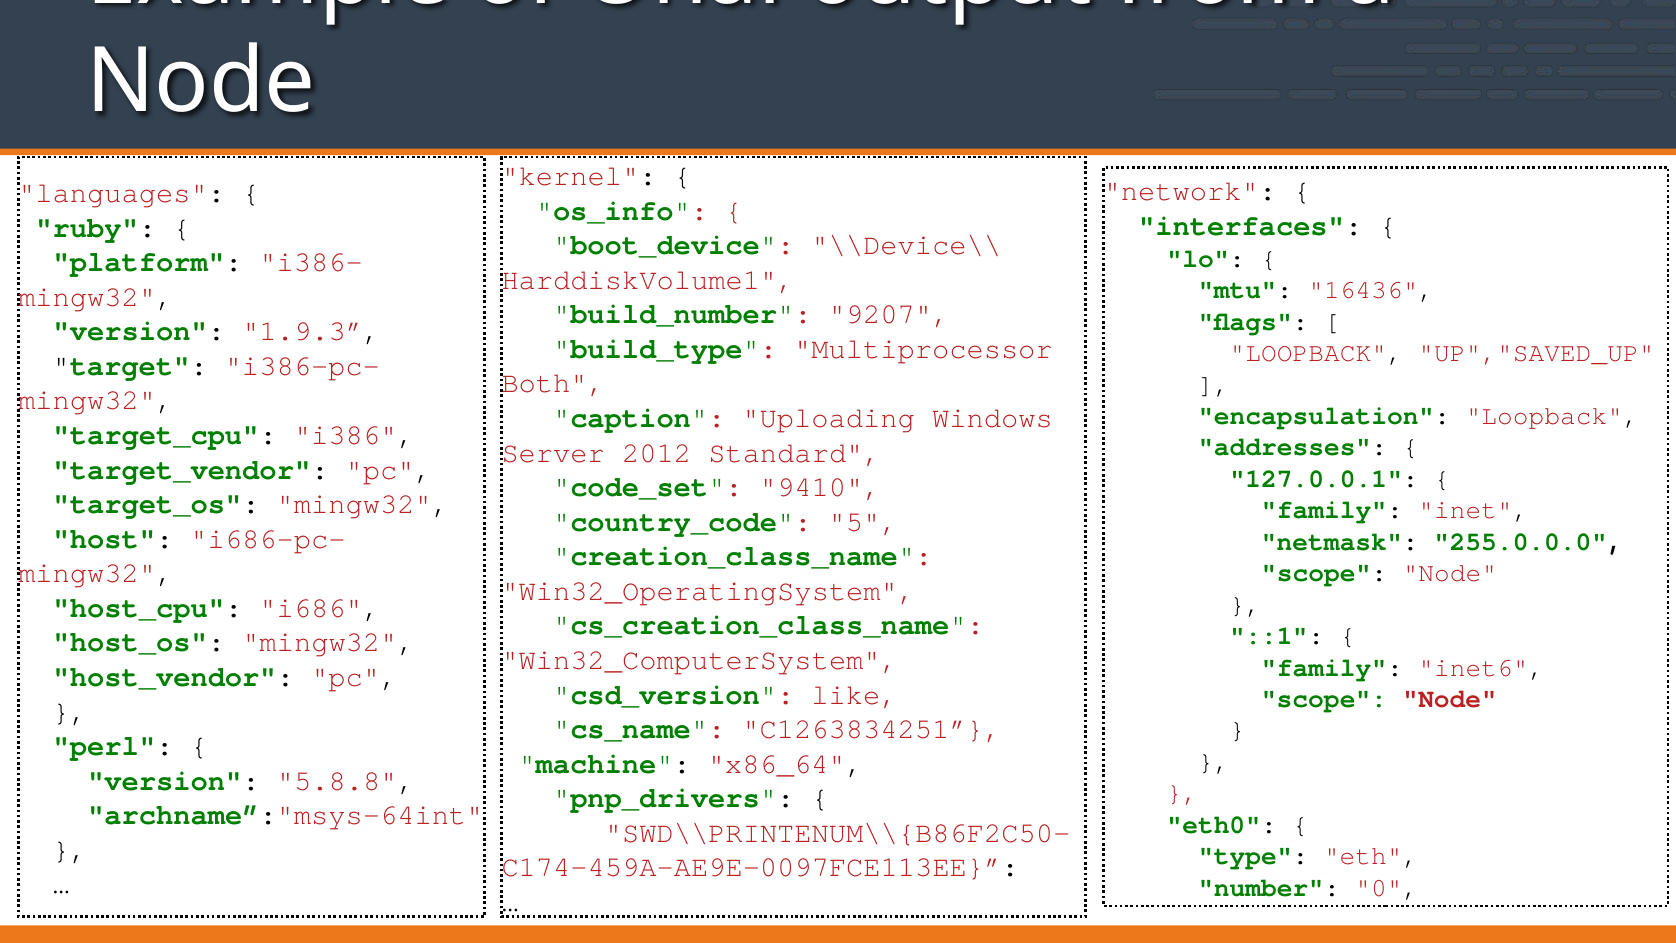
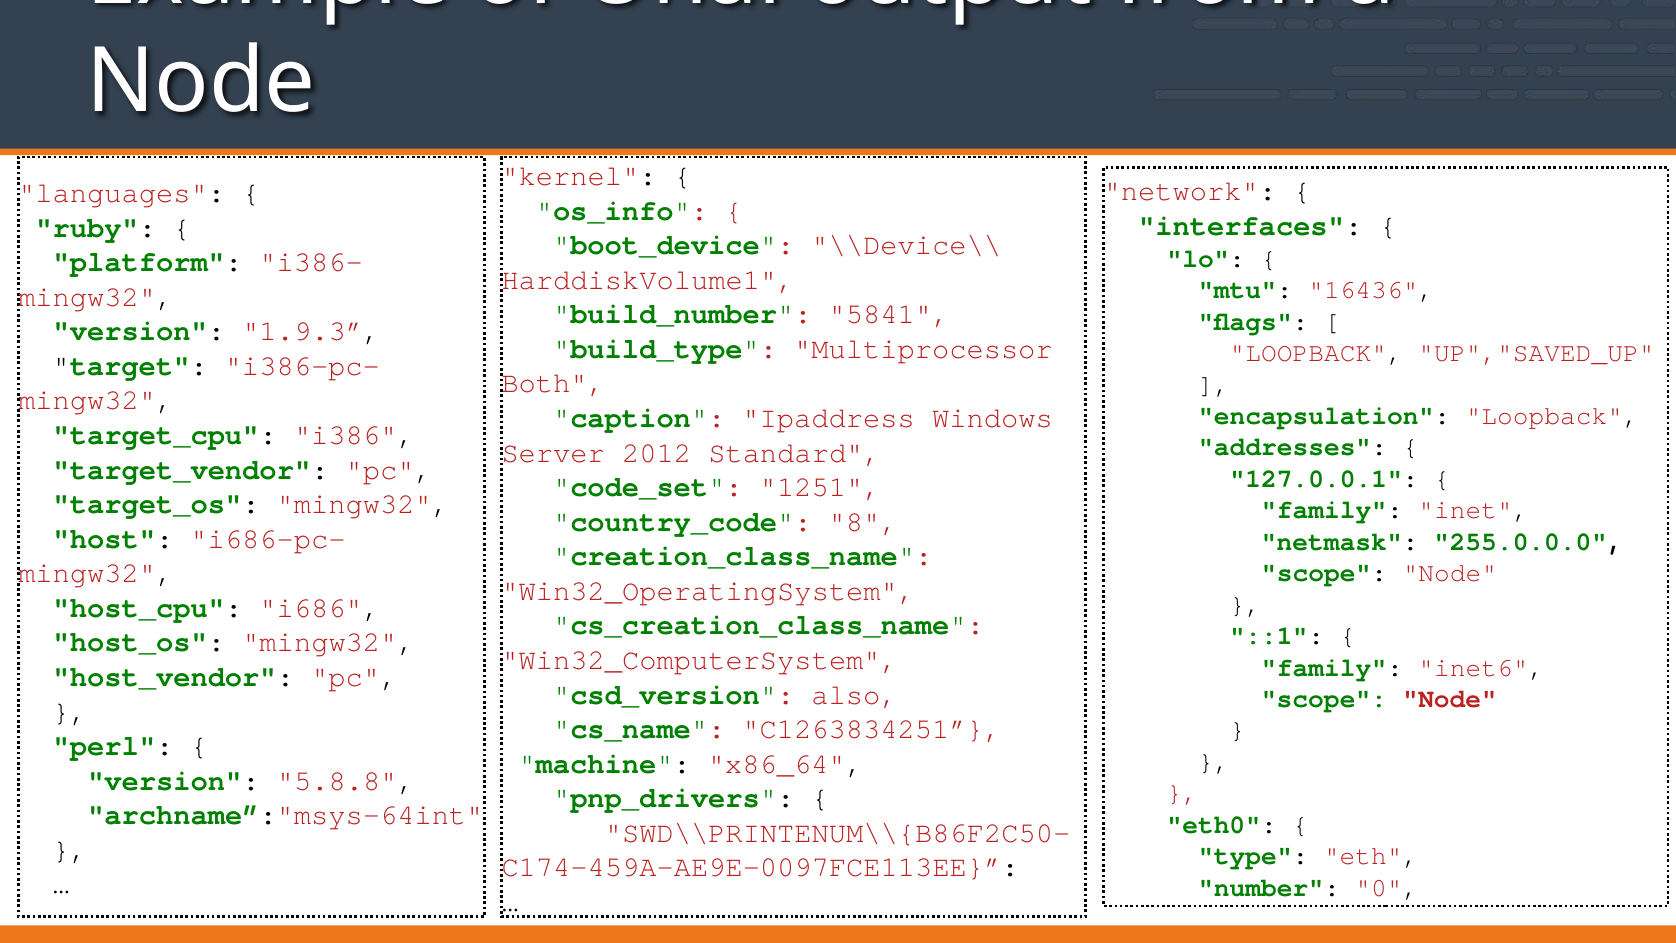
9207: 9207 -> 5841 (889, 314)
Uploading: Uploading -> Ipaddress (829, 418)
9410: 9410 -> 1251 (820, 487)
5: 5 -> 8 (863, 522)
like: like -> also (855, 694)
